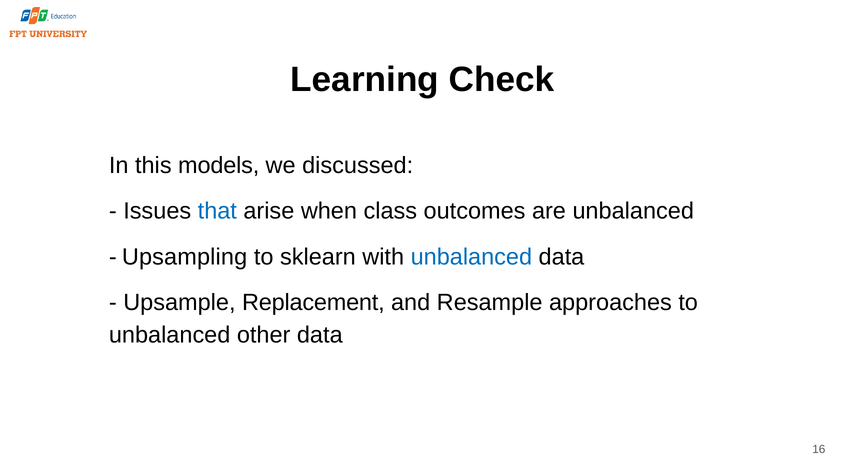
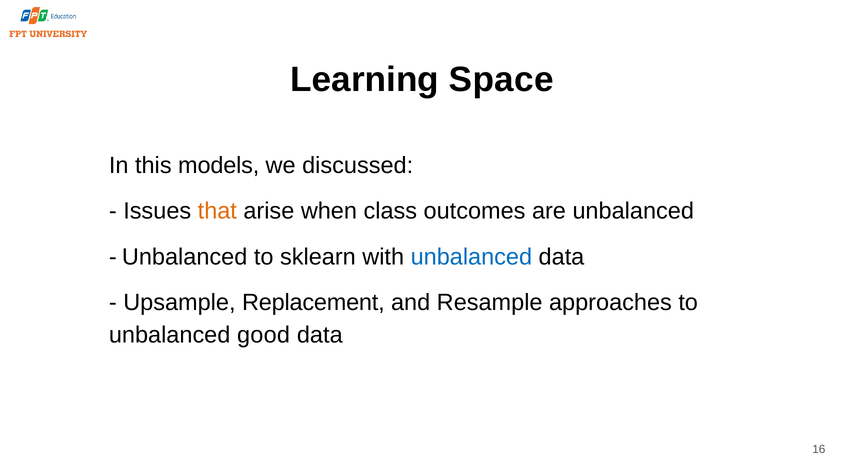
Check: Check -> Space (501, 79)
that colour: blue -> orange (217, 211)
Upsampling: Upsampling -> Unbalanced (185, 257)
other: other -> good (264, 335)
